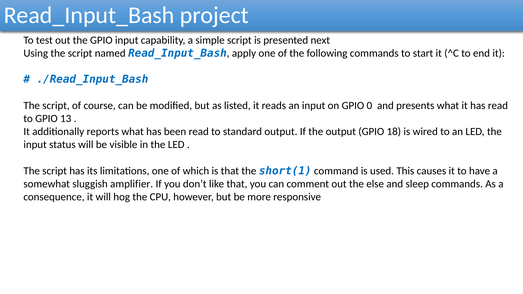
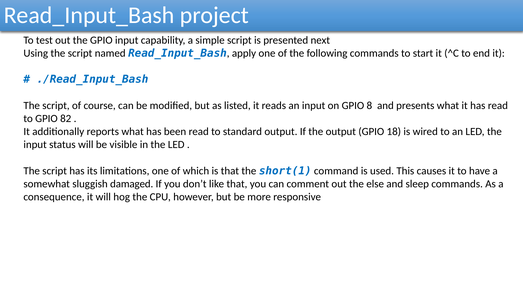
0: 0 -> 8 (369, 106)
13: 13 -> 82 (66, 119)
amplifier: amplifier -> damaged (132, 184)
